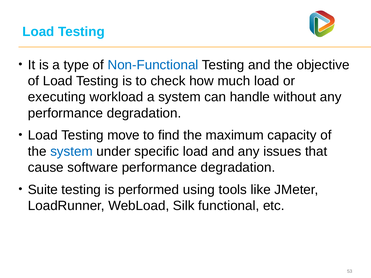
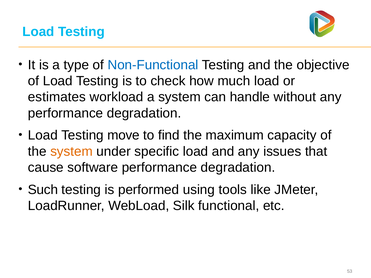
executing: executing -> estimates (57, 97)
system colour: blue -> orange (71, 152)
Suite: Suite -> Such (43, 190)
